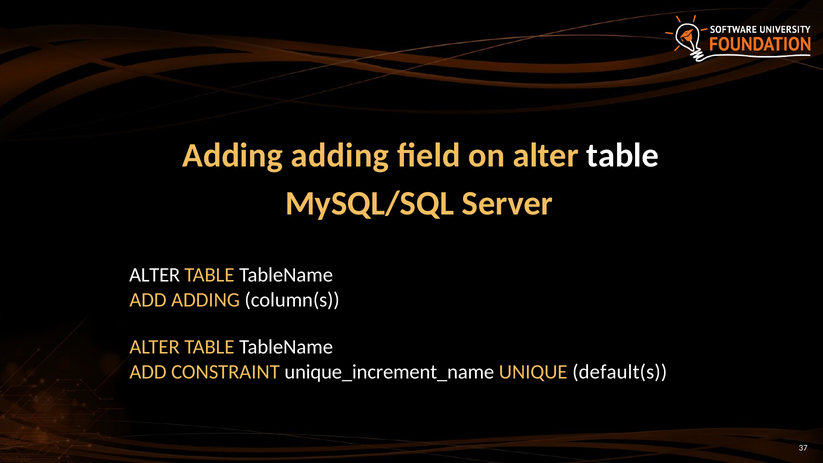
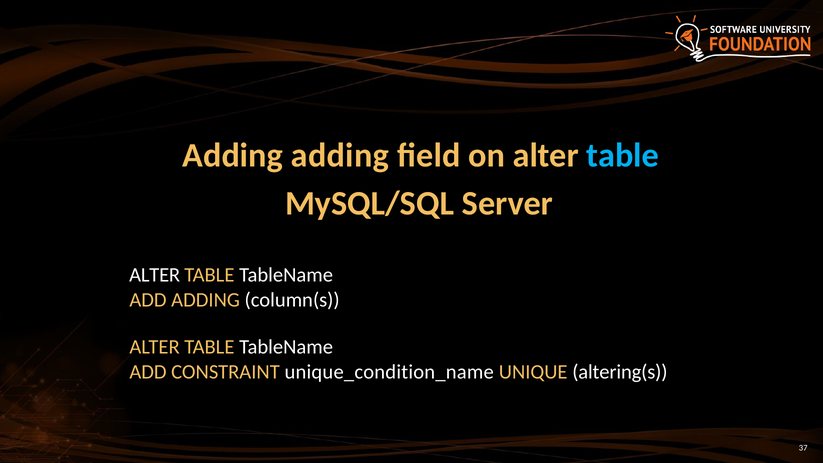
table colour: white -> light blue (623, 156)
unique_increment_name: unique_increment_name -> unique_condition_name (389, 372)
default(s: default(s -> altering(s (620, 372)
